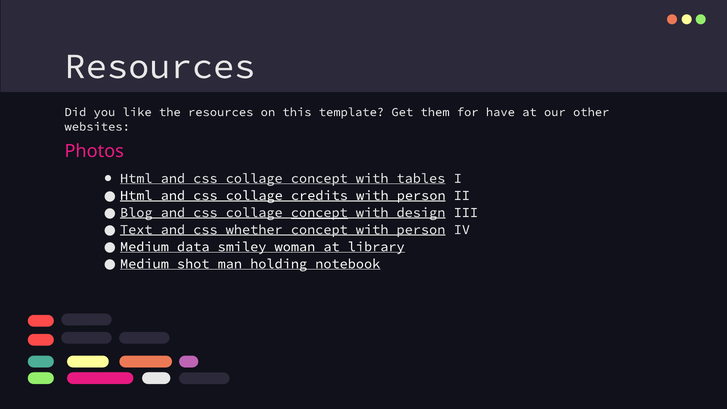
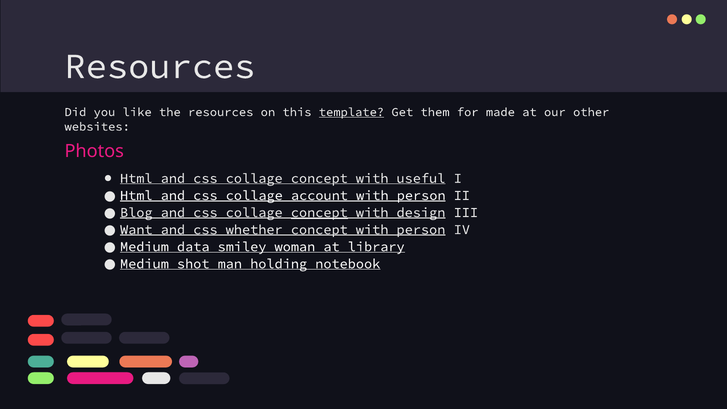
template underline: none -> present (351, 112)
have: have -> made (500, 112)
tables: tables -> useful (421, 178)
credits: credits -> account (319, 195)
Text: Text -> Want (136, 230)
